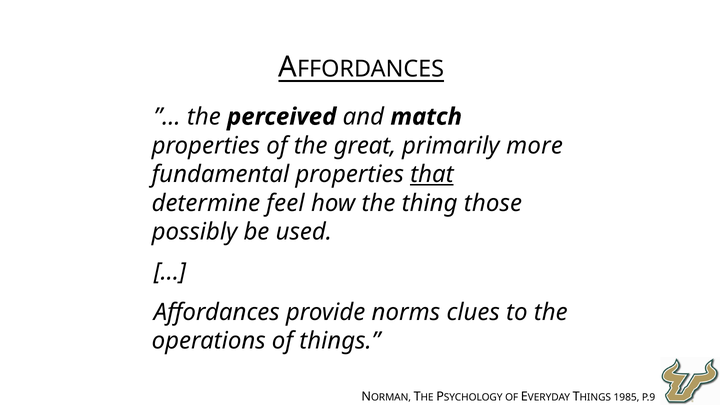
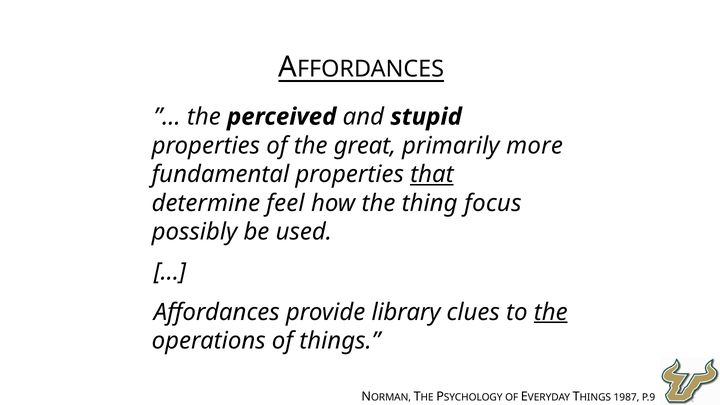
match: match -> stupid (426, 117)
those: those -> focus (493, 203)
norms: norms -> library (406, 312)
the underline: none -> present (551, 312)
1985: 1985 -> 1987 (626, 397)
